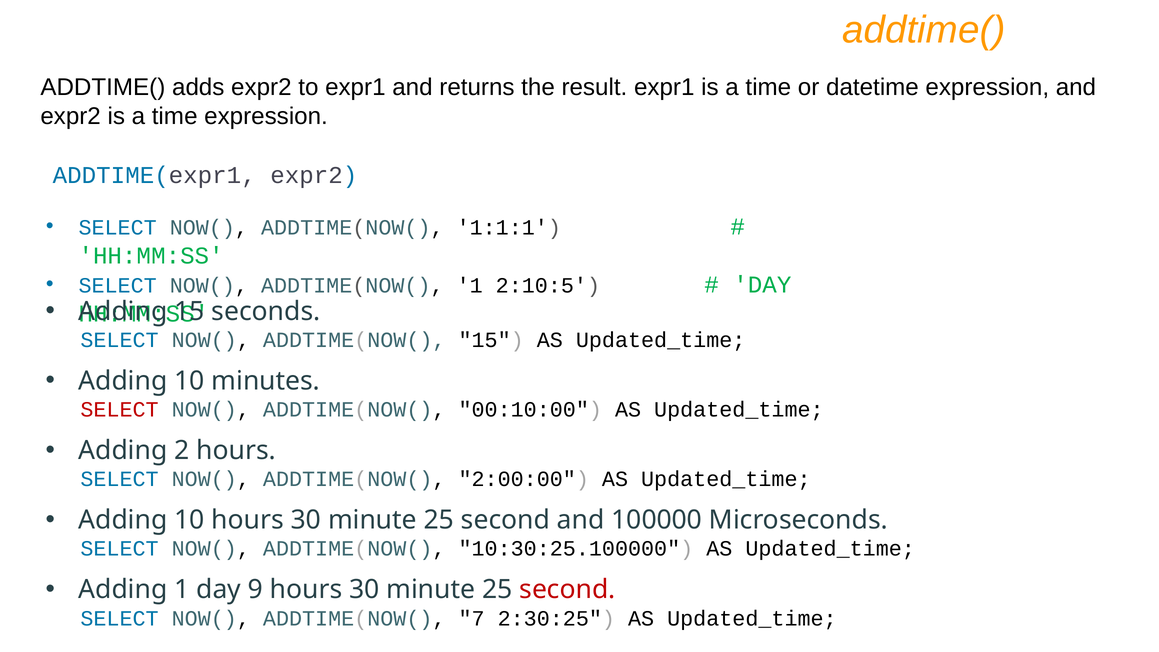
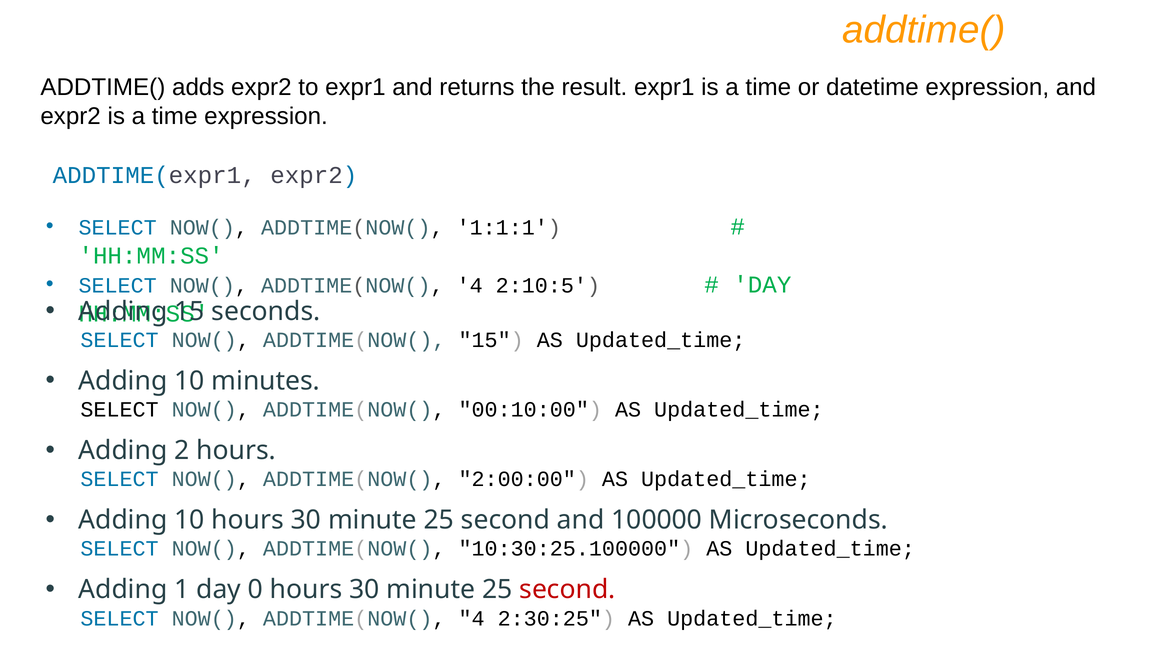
1: 1 -> 4 (470, 286)
SELECT colour: red -> black (120, 410)
9: 9 -> 0 (255, 590)
7: 7 -> 4 (472, 618)
